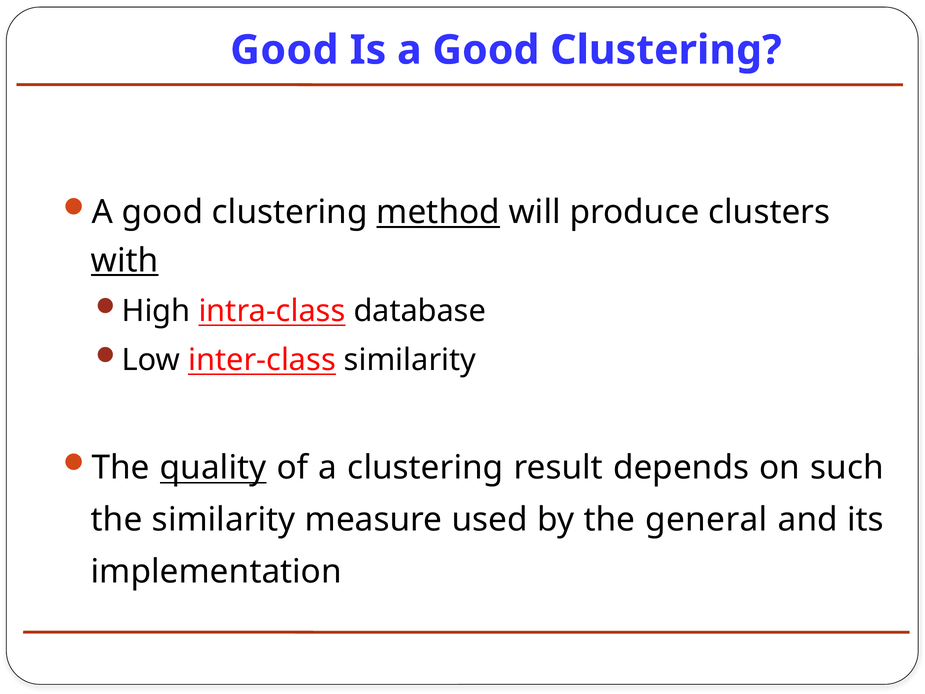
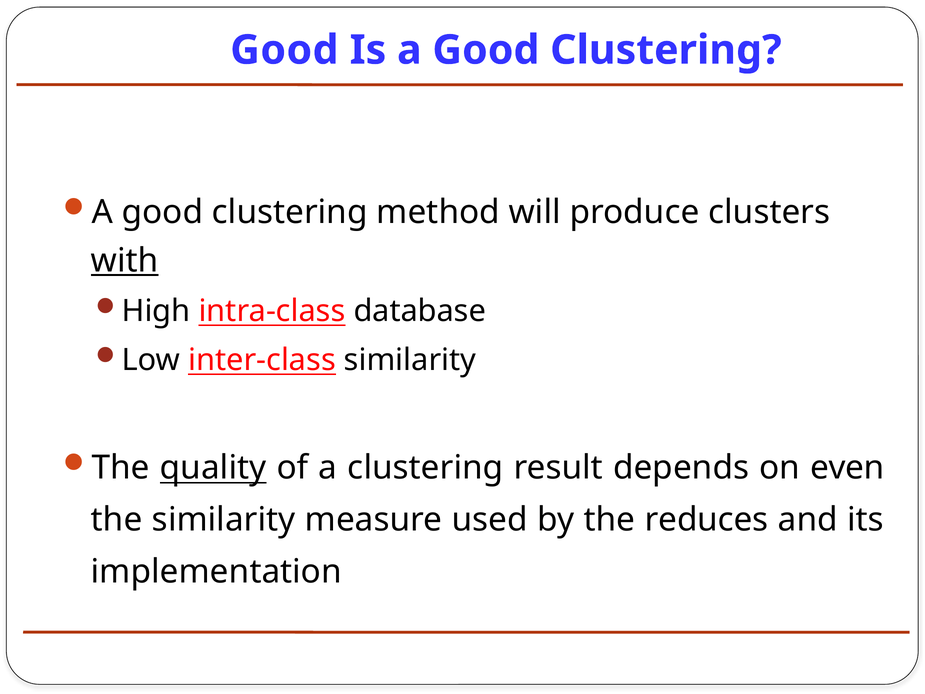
method underline: present -> none (438, 212)
such: such -> even (847, 467)
general: general -> reduces (707, 520)
